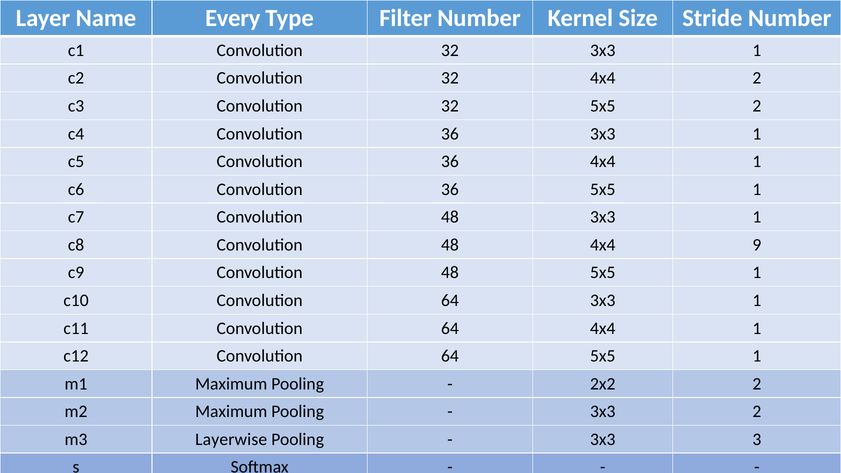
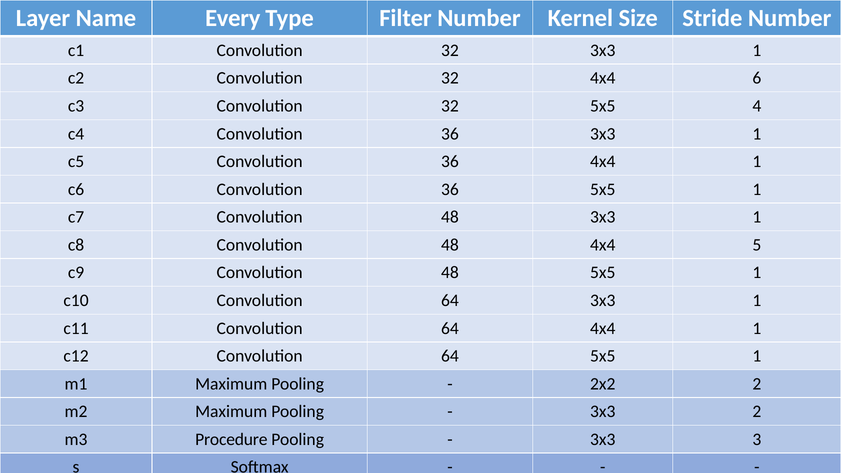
4x4 2: 2 -> 6 (757, 78)
5x5 2: 2 -> 4 (757, 106)
9: 9 -> 5 (757, 245)
Layerwise: Layerwise -> Procedure (231, 439)
